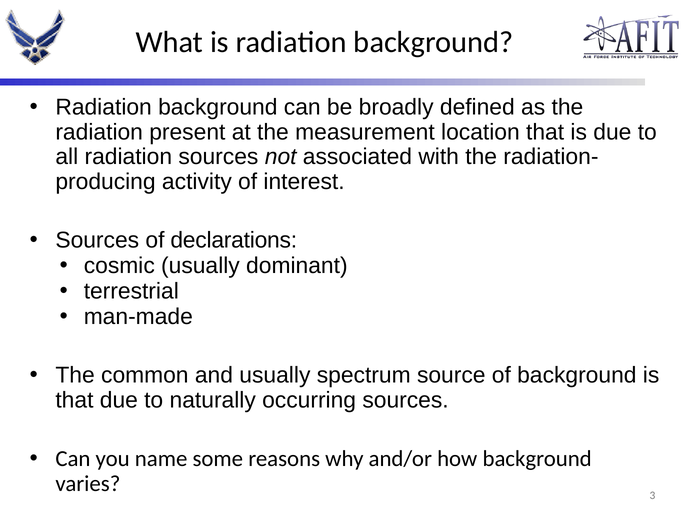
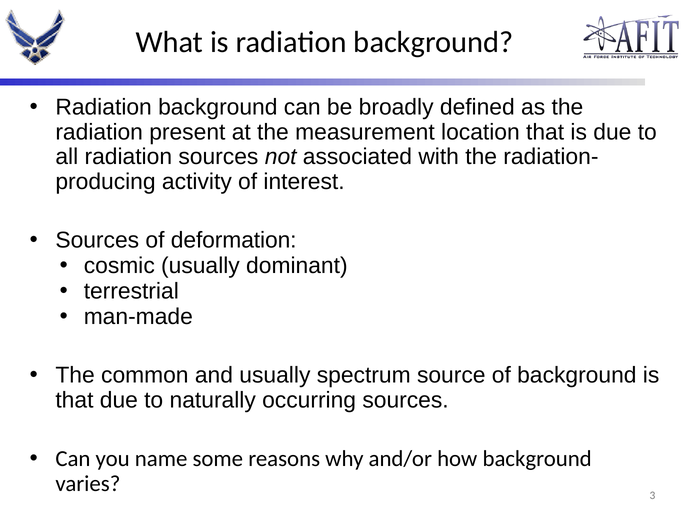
declarations: declarations -> deformation (234, 240)
